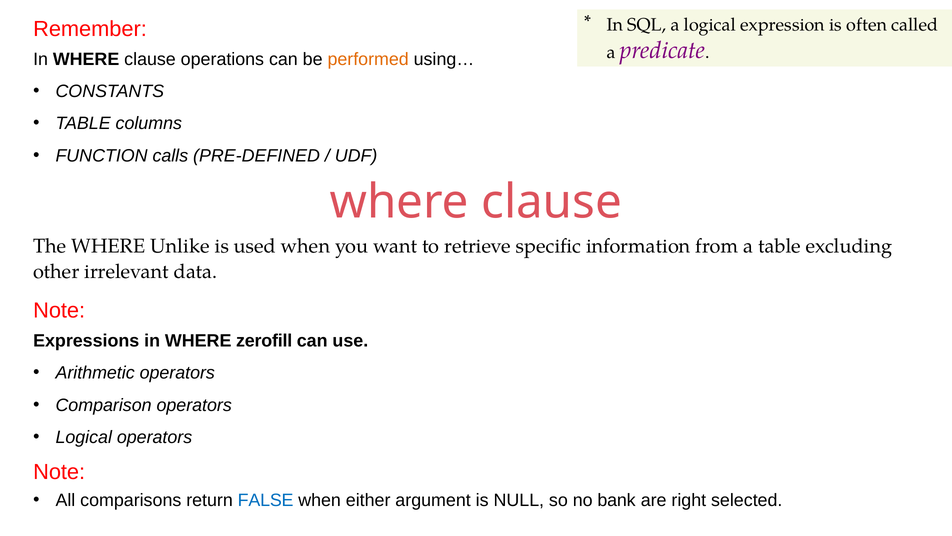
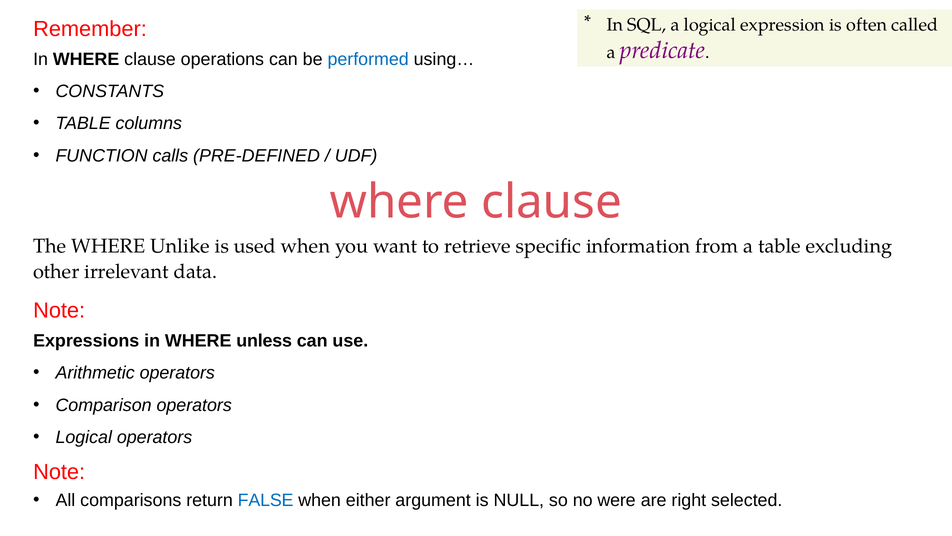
performed colour: orange -> blue (368, 59)
zerofill: zerofill -> unless (264, 341)
bank: bank -> were (617, 500)
